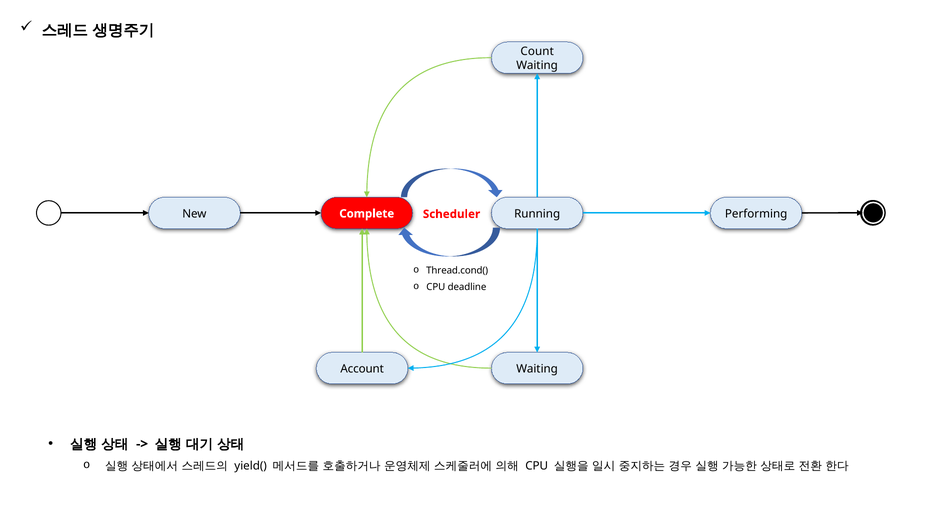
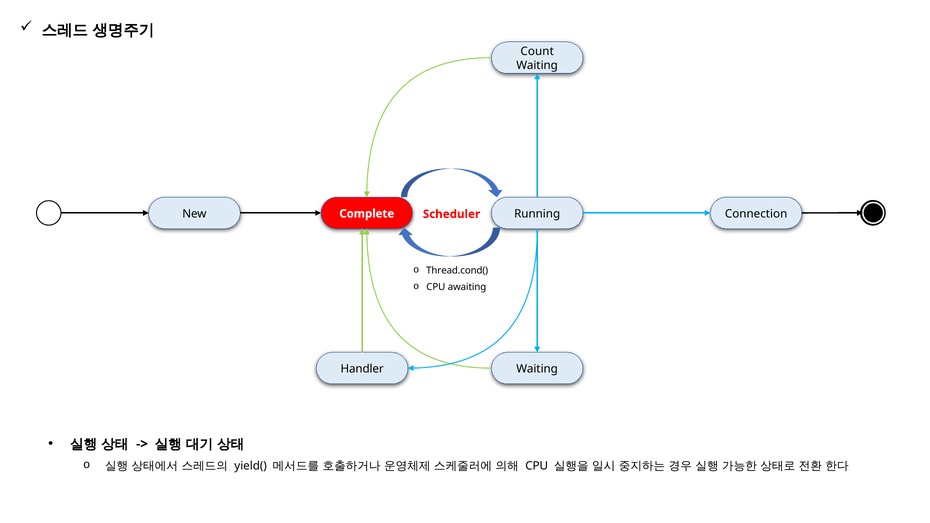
Performing: Performing -> Connection (756, 214)
deadline: deadline -> awaiting (467, 287)
Account: Account -> Handler (362, 369)
